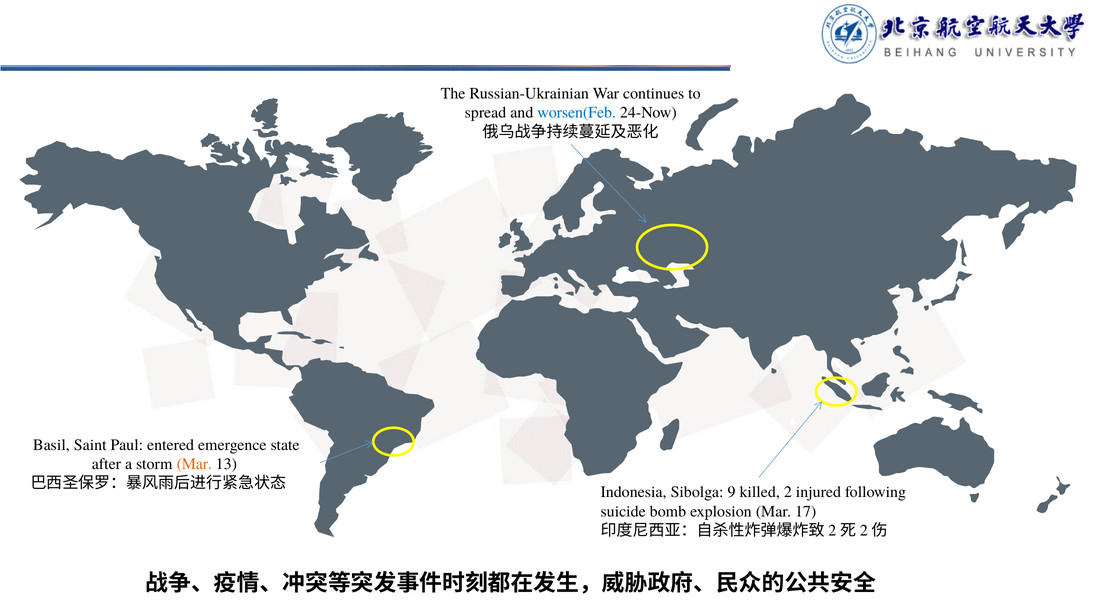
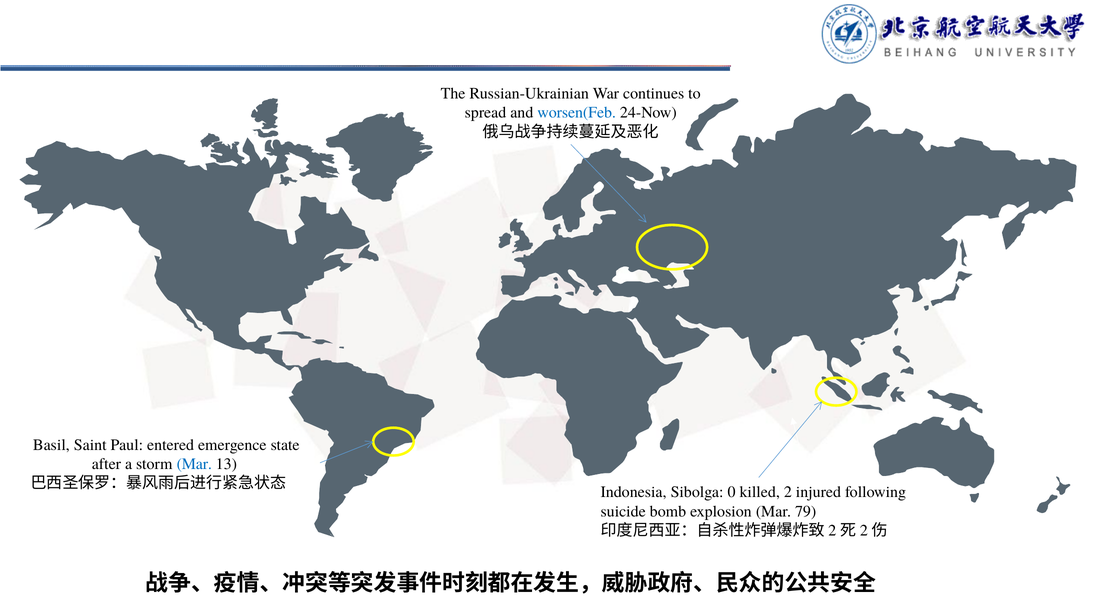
Mar colour: orange -> blue (194, 464)
9: 9 -> 0 (732, 492)
17: 17 -> 79 (806, 512)
